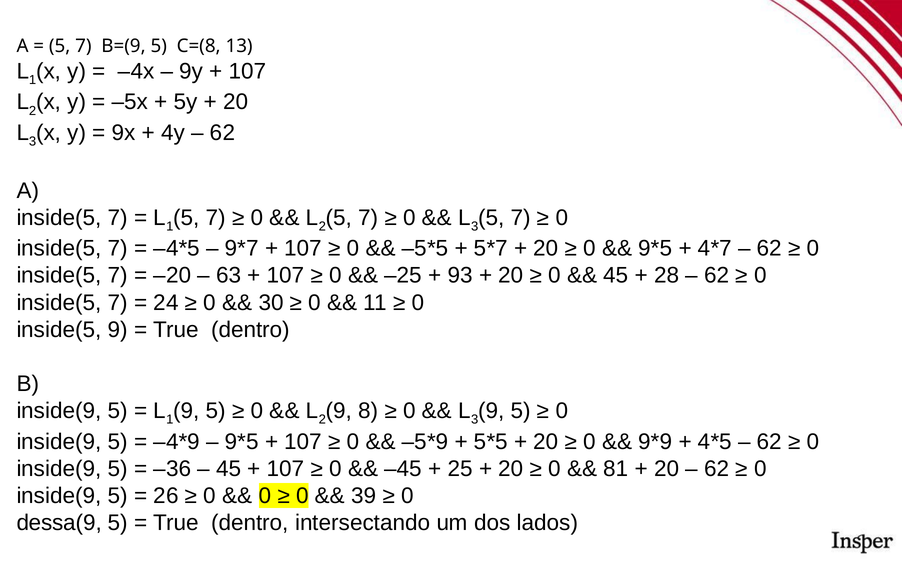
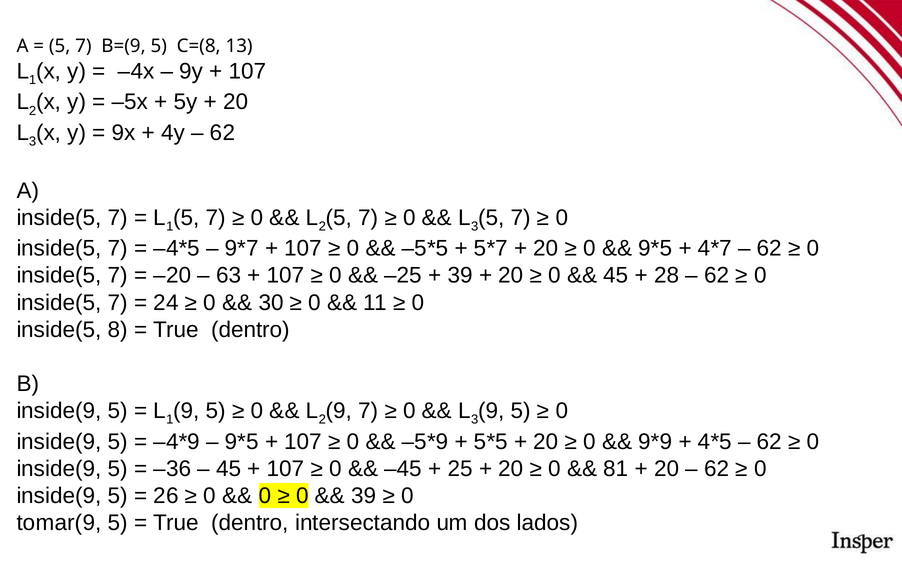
93: 93 -> 39 (460, 275)
inside(5 9: 9 -> 8 (118, 329)
9 8: 8 -> 7 (368, 411)
dessa(9: dessa(9 -> tomar(9 (59, 523)
